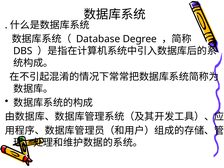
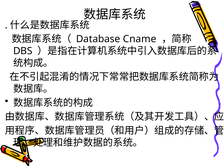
Degree: Degree -> Cname (140, 39)
